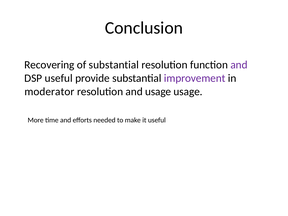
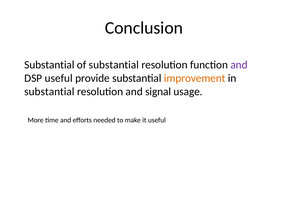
Recovering: Recovering -> Substantial (49, 65)
improvement colour: purple -> orange (195, 78)
moderator: moderator -> substantial (49, 92)
and usage: usage -> signal (158, 92)
